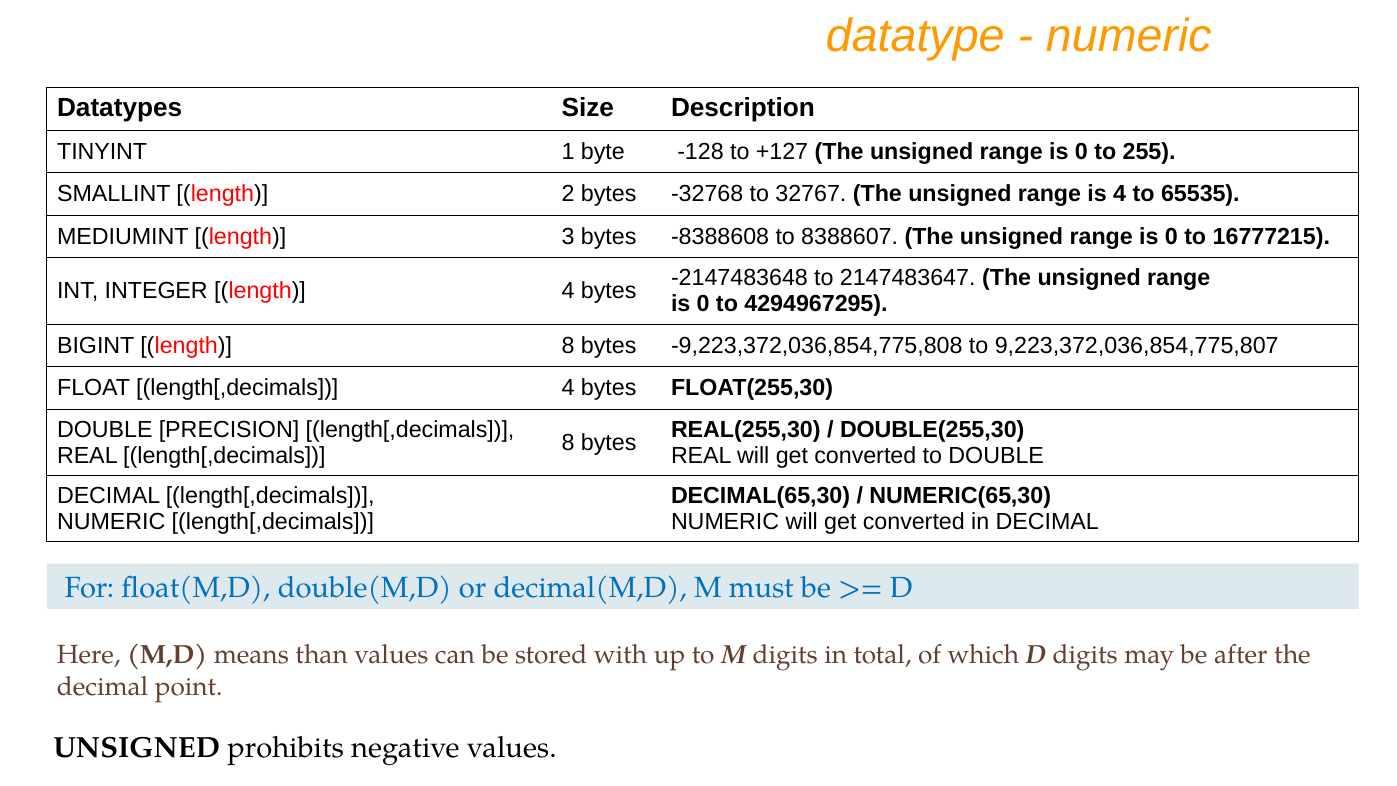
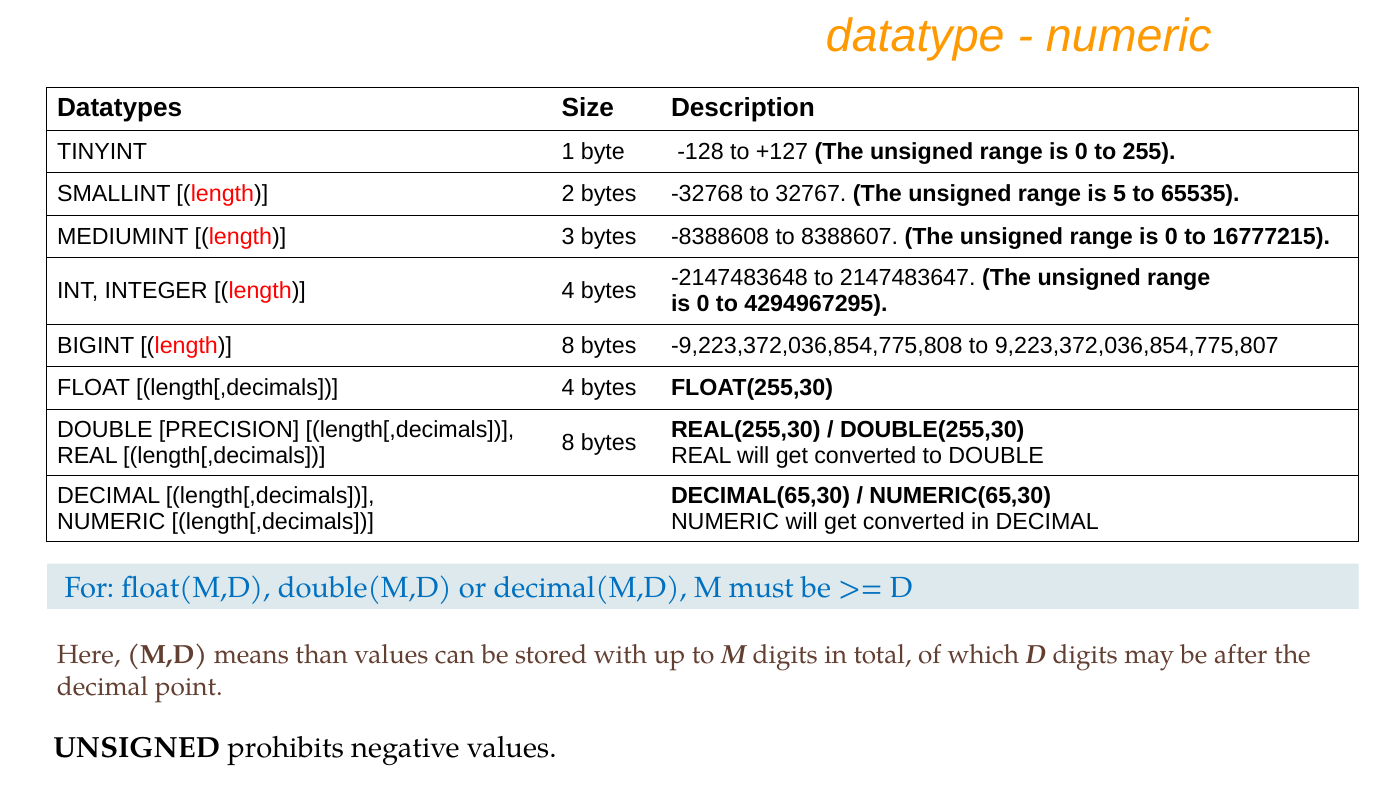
is 4: 4 -> 5 (1120, 194)
